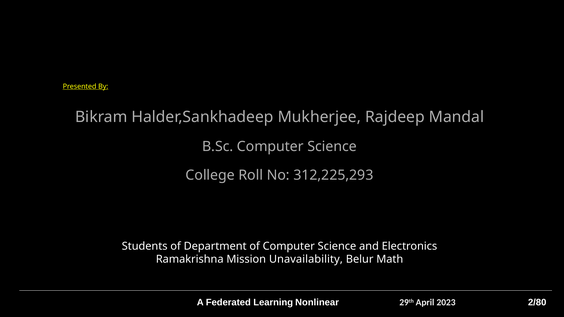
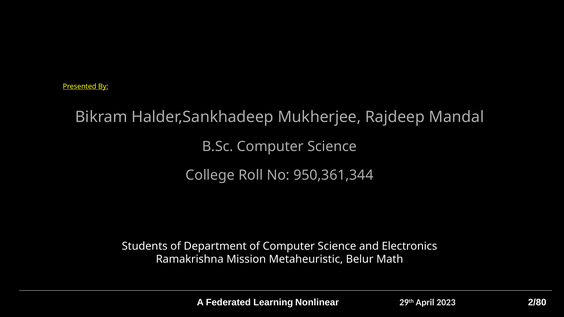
312,225,293: 312,225,293 -> 950,361,344 (333, 175)
Unavailability: Unavailability -> Metaheuristic (306, 260)
